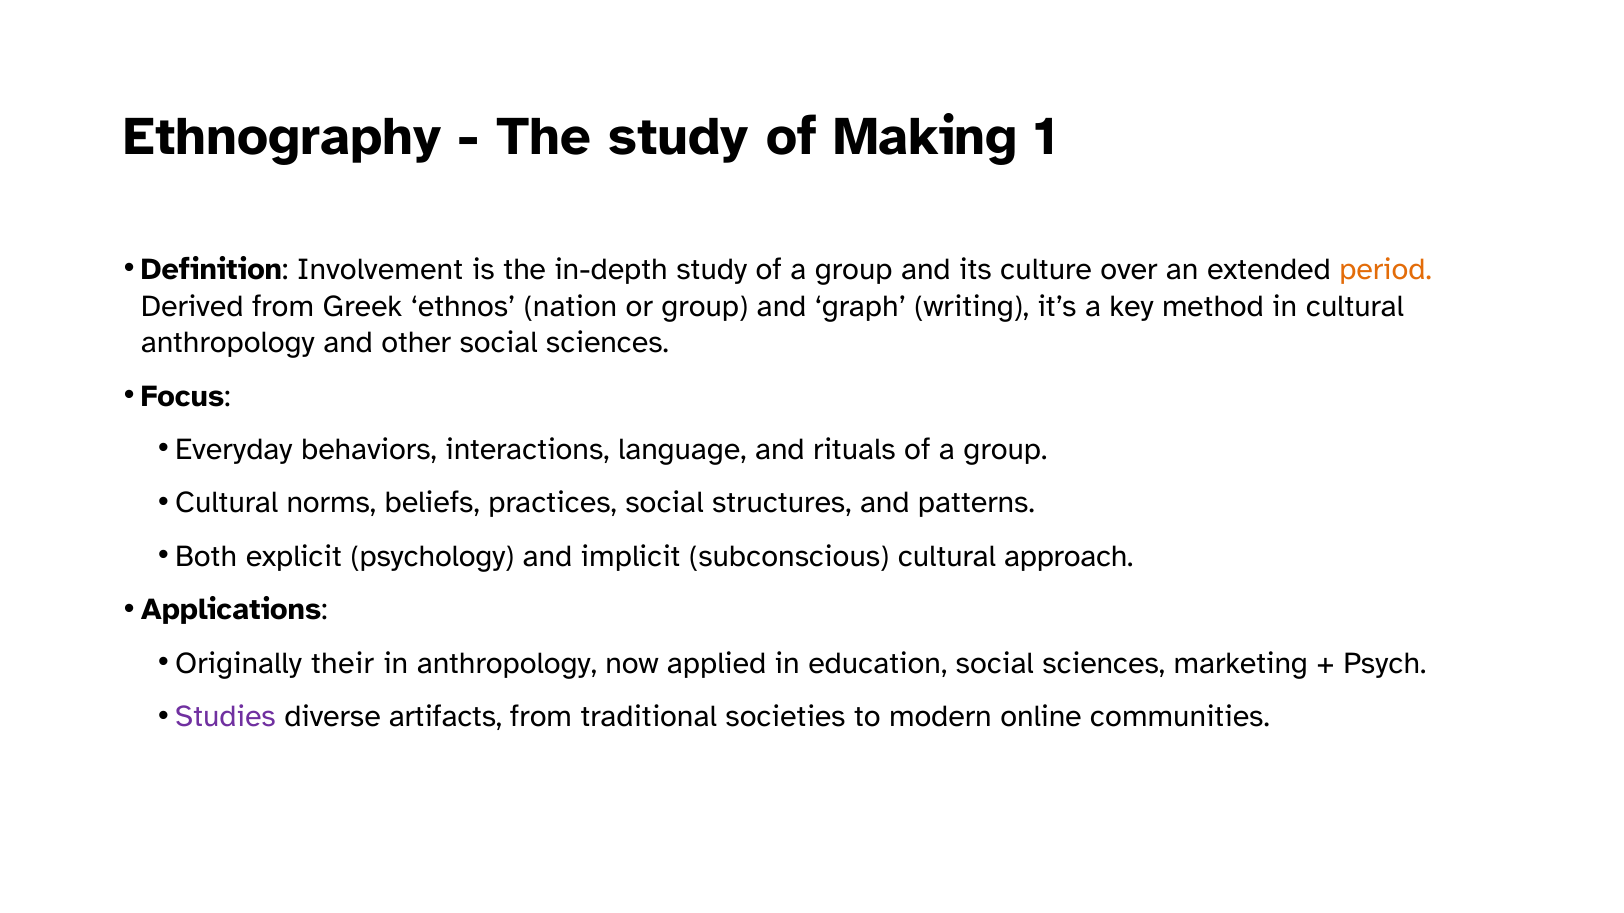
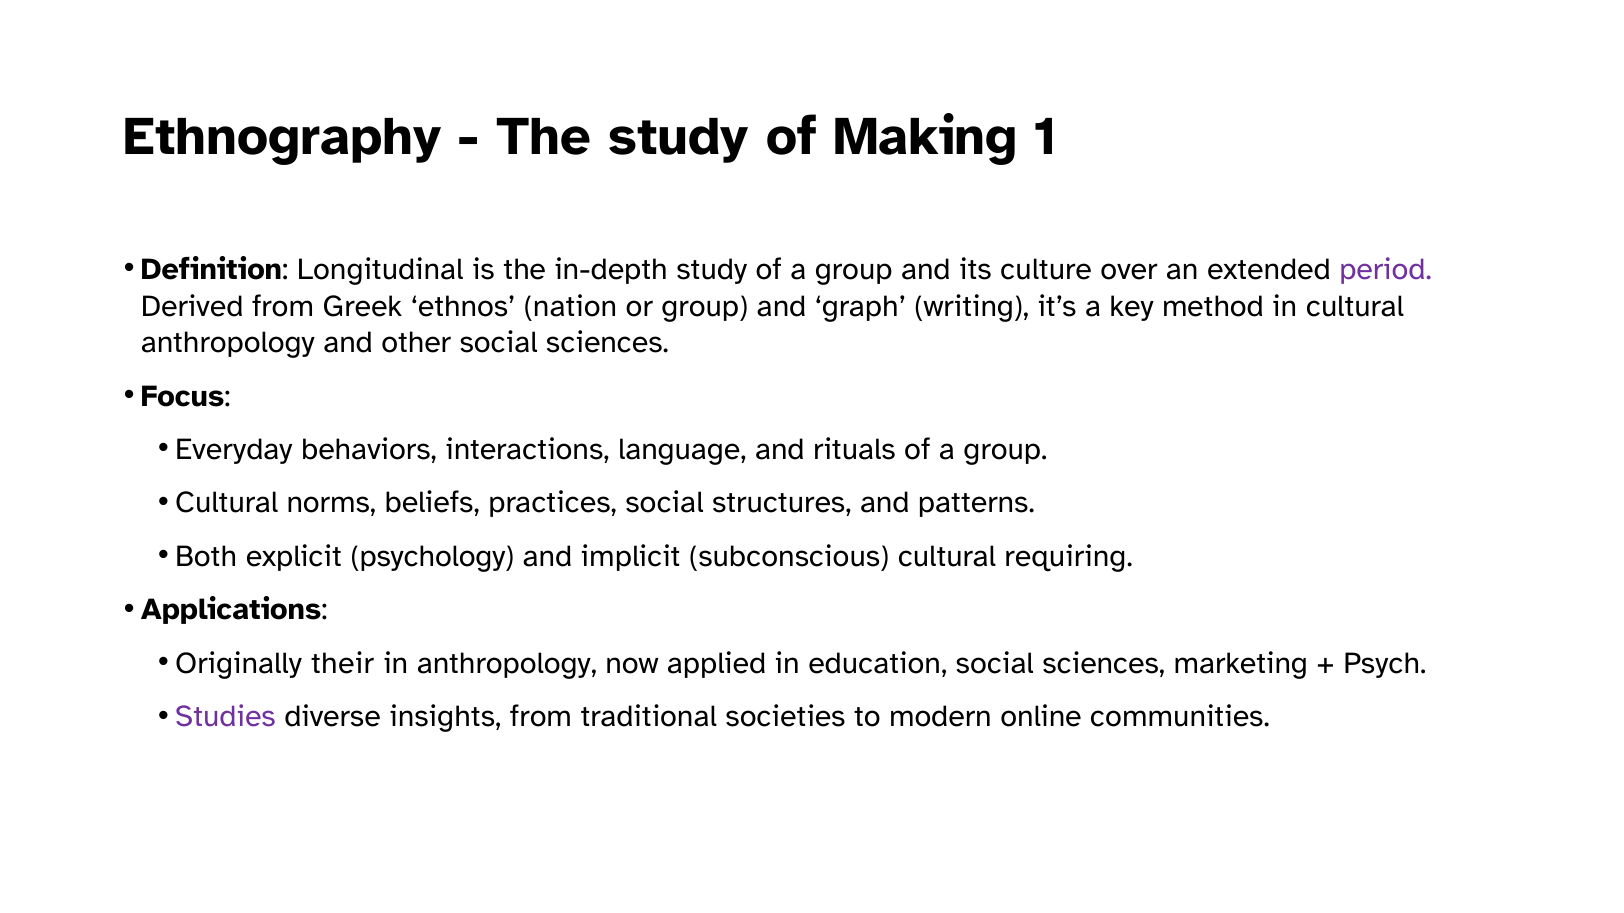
Involvement: Involvement -> Longitudinal (380, 270)
period colour: orange -> purple (1386, 270)
approach: approach -> requiring (1069, 557)
artifacts: artifacts -> insights (445, 717)
